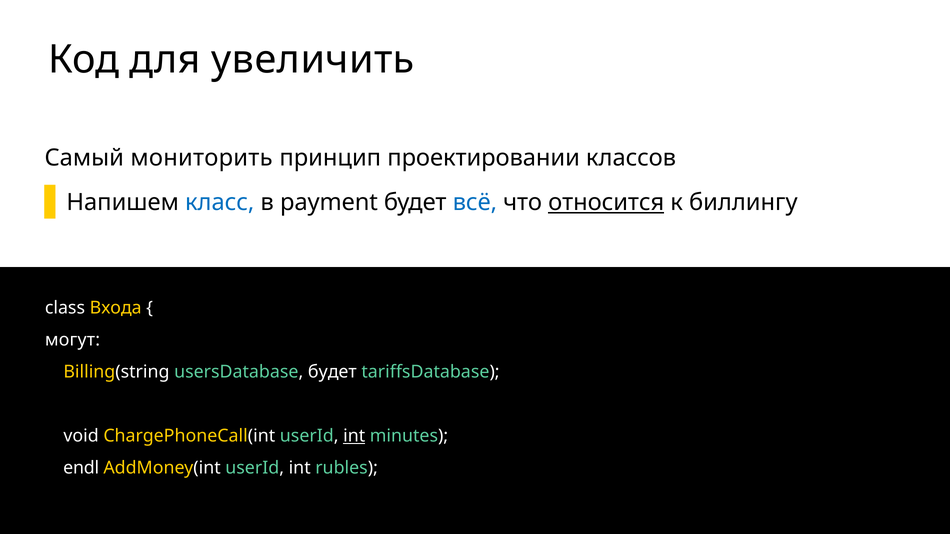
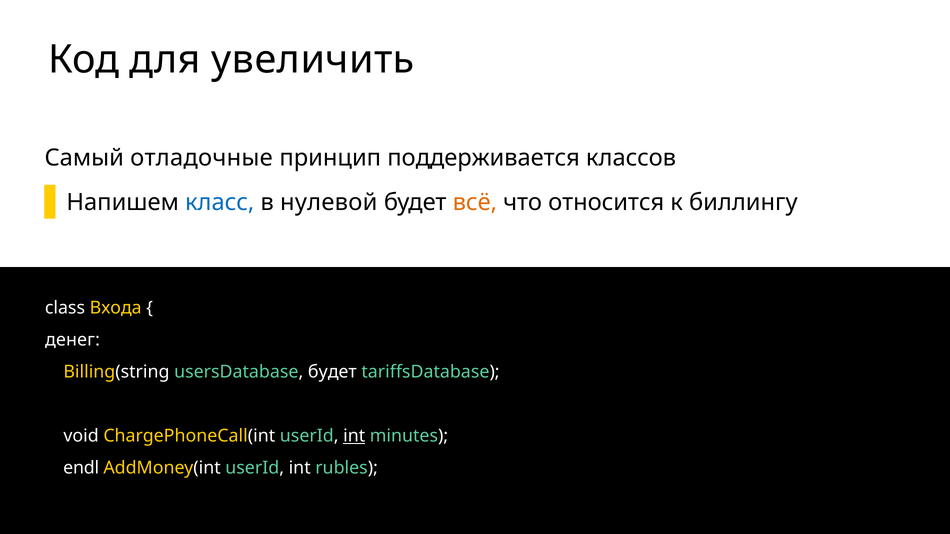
мониторить: мониторить -> отладочные (202, 158)
проектировании: проектировании -> поддерживается (484, 158)
payment: payment -> нулевой (329, 203)
всё colour: blue -> orange (475, 203)
относится underline: present -> none (606, 203)
могут: могут -> денег (72, 340)
